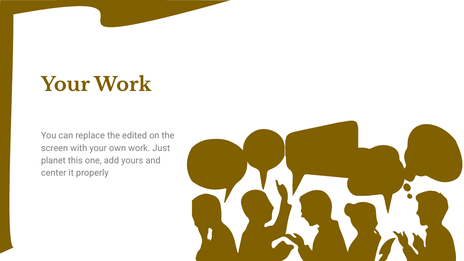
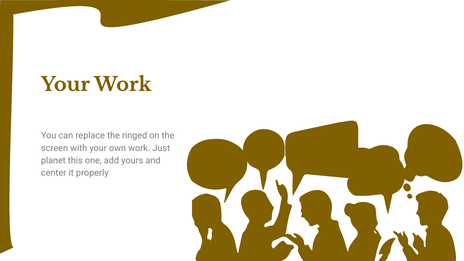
edited: edited -> ringed (135, 136)
